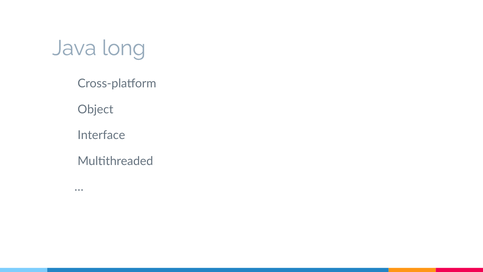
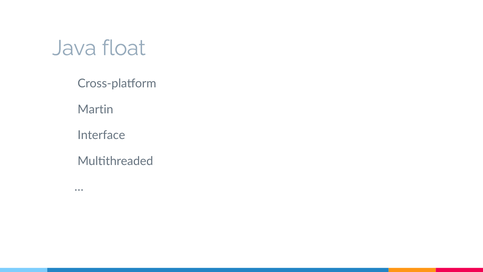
long: long -> float (124, 48)
Object: Object -> Martin (95, 109)
